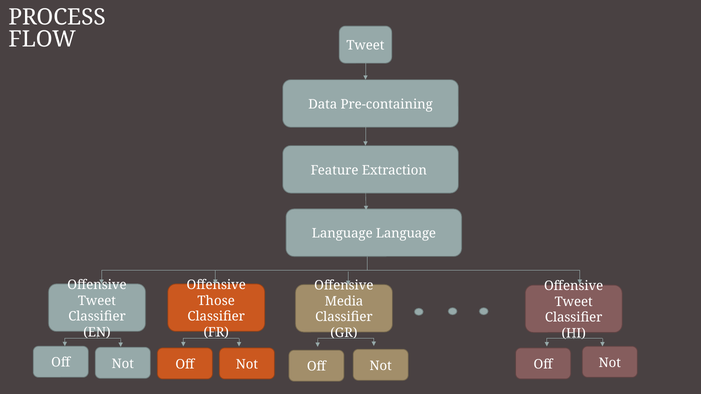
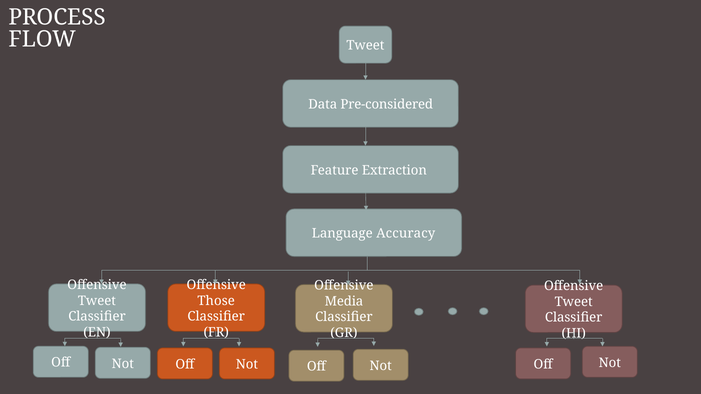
Pre-containing: Pre-containing -> Pre-considered (387, 104)
Language Language: Language -> Accuracy (406, 234)
